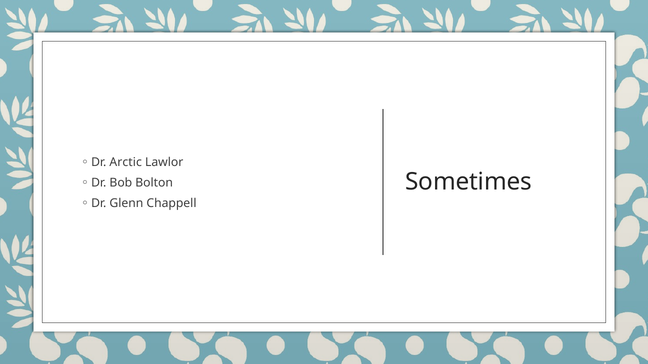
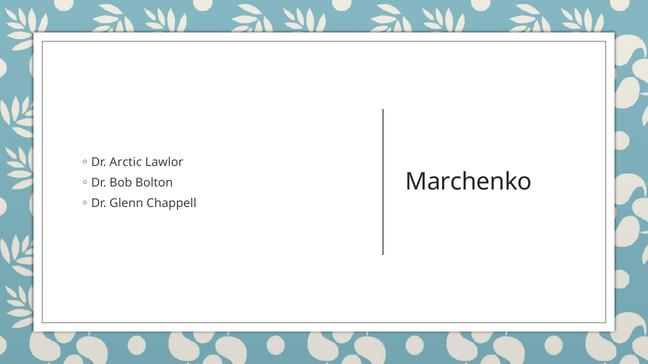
Sometimes: Sometimes -> Marchenko (469, 182)
